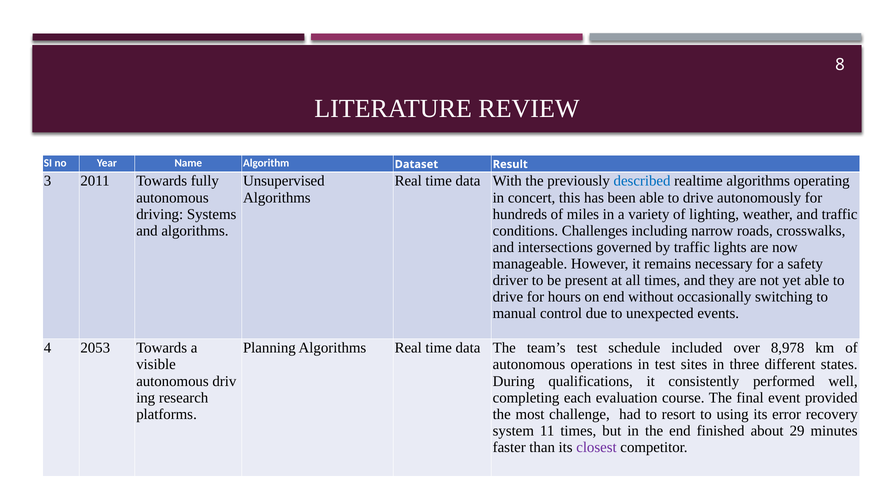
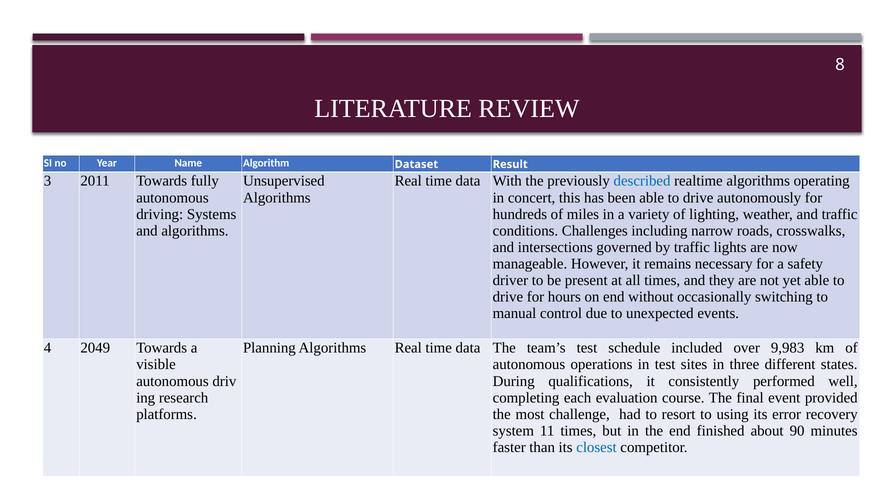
2053: 2053 -> 2049 (95, 348)
8,978: 8,978 -> 9,983 (788, 348)
29: 29 -> 90 (797, 431)
closest colour: purple -> blue (596, 447)
